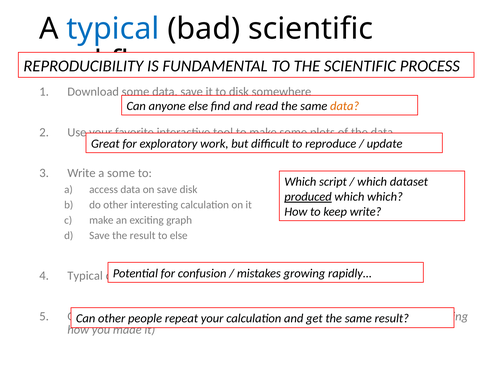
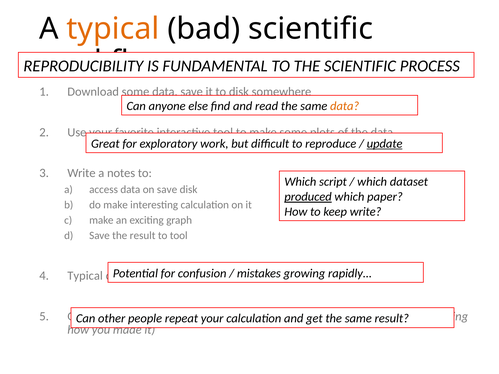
typical colour: blue -> orange (113, 29)
update underline: none -> present (385, 144)
a some: some -> notes (121, 173)
which which: which -> paper (385, 197)
do other: other -> make (116, 205)
to else: else -> tool (179, 236)
